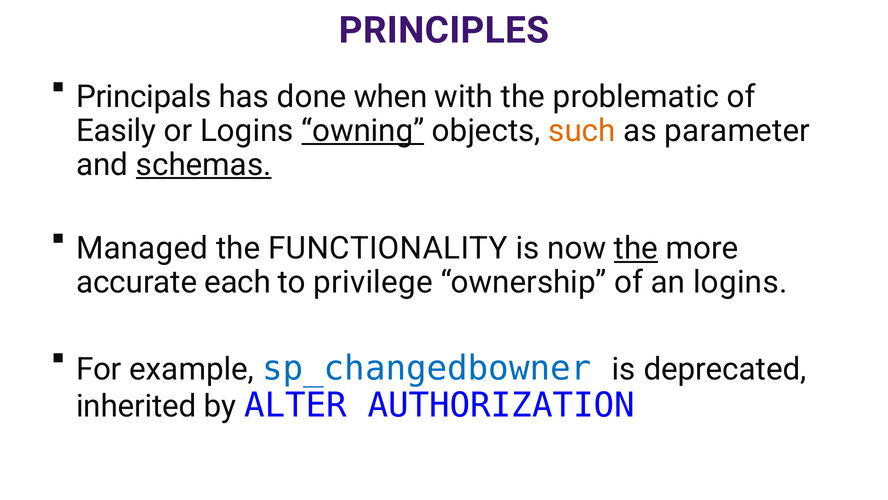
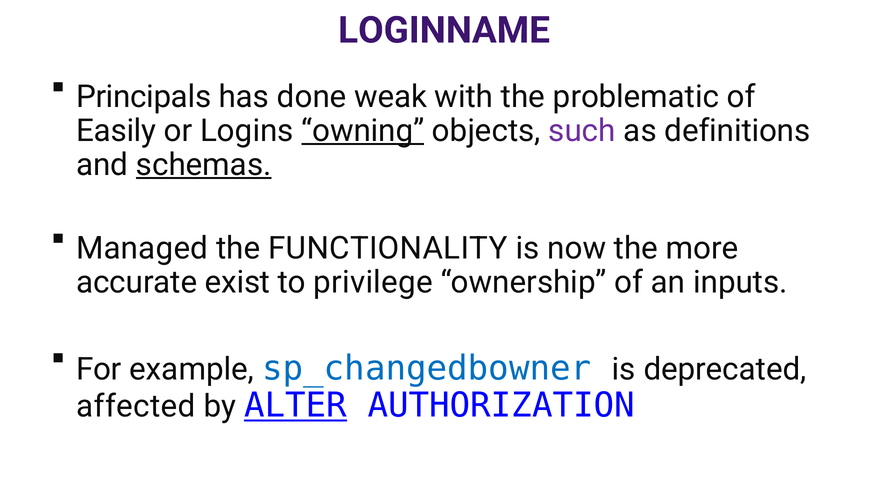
PRINCIPLES: PRINCIPLES -> LOGINNAME (444, 30)
when: when -> weak (391, 97)
such colour: orange -> purple (582, 131)
parameter: parameter -> definitions (737, 131)
the underline: present -> none (636, 248)
each: each -> exist (238, 282)
an logins: logins -> inputs (740, 282)
inherited: inherited -> affected (136, 406)
ALTER underline: none -> present (296, 405)
